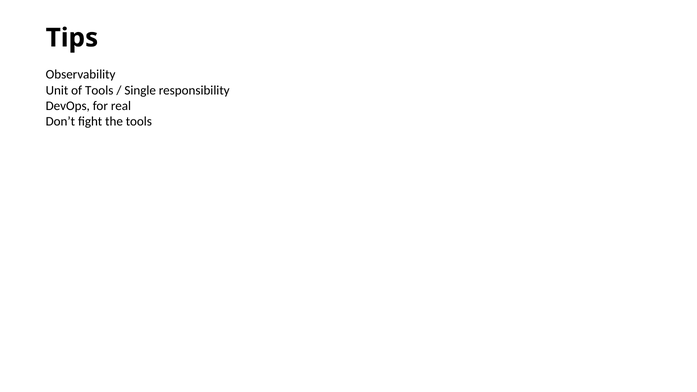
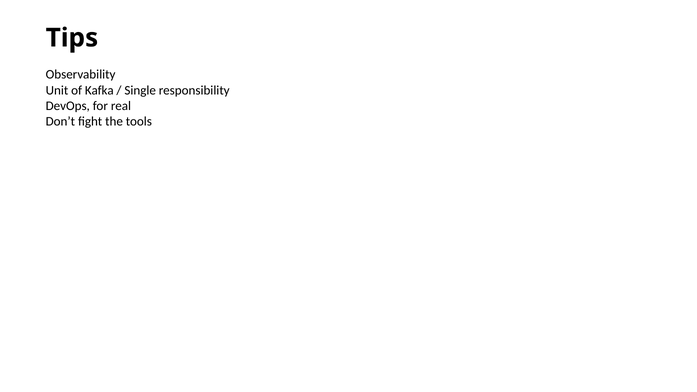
of Tools: Tools -> Kafka (99, 90)
